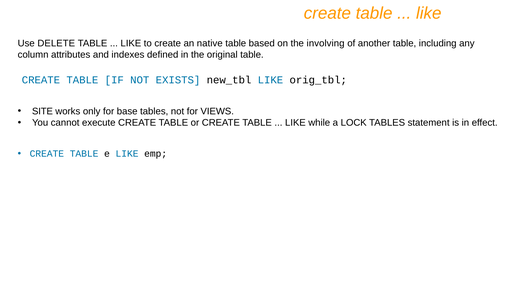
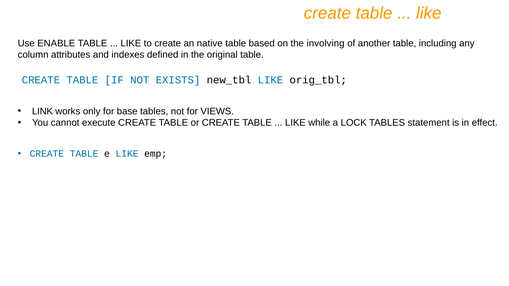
DELETE: DELETE -> ENABLE (56, 43)
SITE: SITE -> LINK (42, 111)
